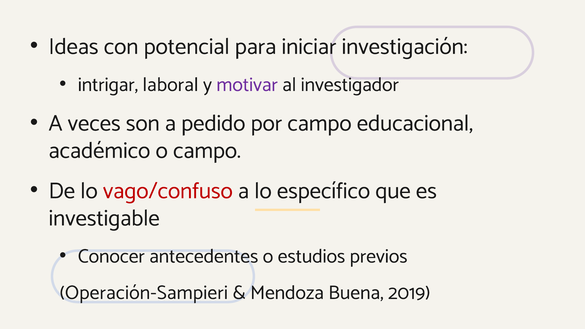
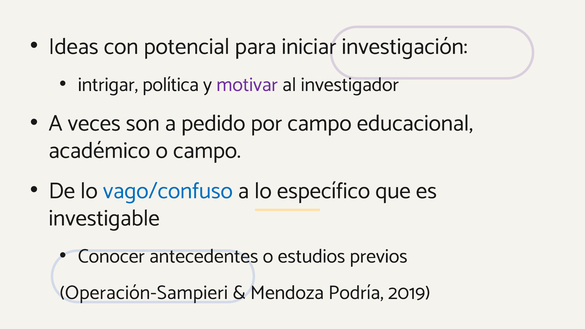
laboral: laboral -> política (171, 85)
vago/confuso colour: red -> blue (168, 191)
Buena: Buena -> Podría (356, 293)
